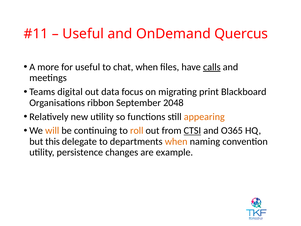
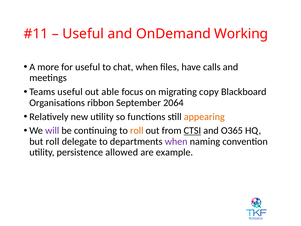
Quercus: Quercus -> Working (241, 34)
calls underline: present -> none (212, 67)
Teams digital: digital -> useful (70, 92)
data: data -> able (110, 92)
print: print -> copy (209, 92)
2048: 2048 -> 2064 (173, 103)
will colour: orange -> purple (52, 131)
but this: this -> roll (52, 141)
when colour: orange -> purple (176, 141)
changes: changes -> allowed (122, 152)
